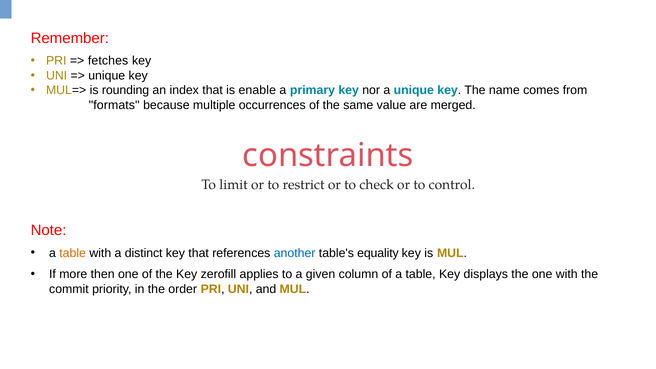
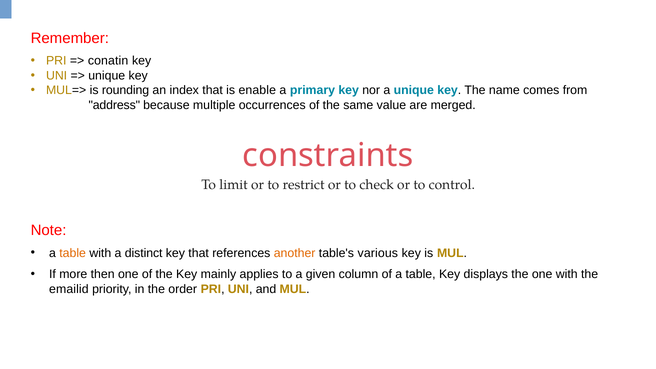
fetches: fetches -> conatin (108, 61)
formats: formats -> address (114, 105)
another colour: blue -> orange (295, 253)
equality: equality -> various (378, 253)
zerofill: zerofill -> mainly (218, 274)
commit: commit -> emailid (69, 289)
